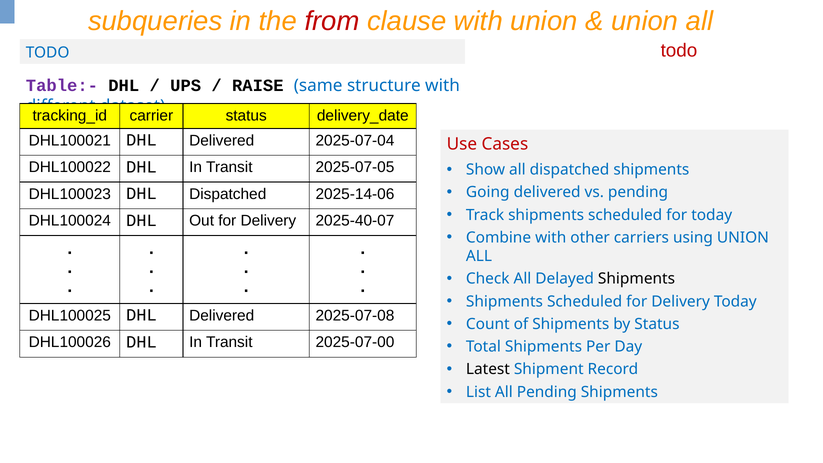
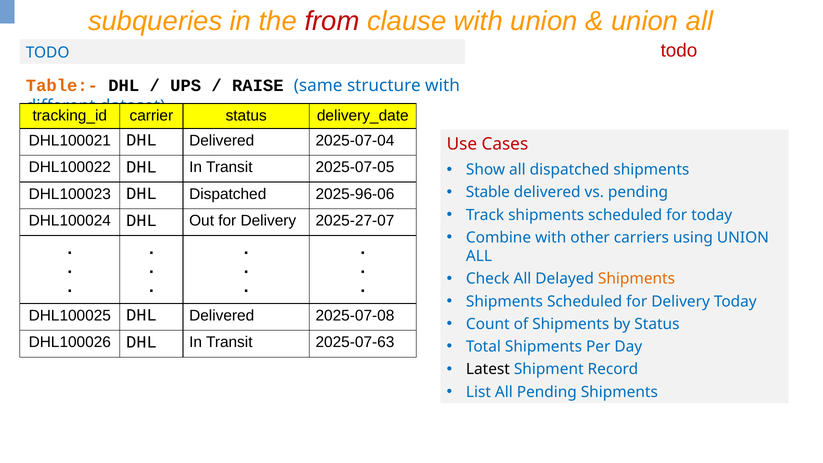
Table:- colour: purple -> orange (62, 86)
Going: Going -> Stable (488, 192)
2025-14-06: 2025-14-06 -> 2025-96-06 (355, 194)
2025-40-07: 2025-40-07 -> 2025-27-07 (355, 221)
Shipments colour: black -> orange (637, 279)
2025-07-00: 2025-07-00 -> 2025-07-63 (355, 342)
